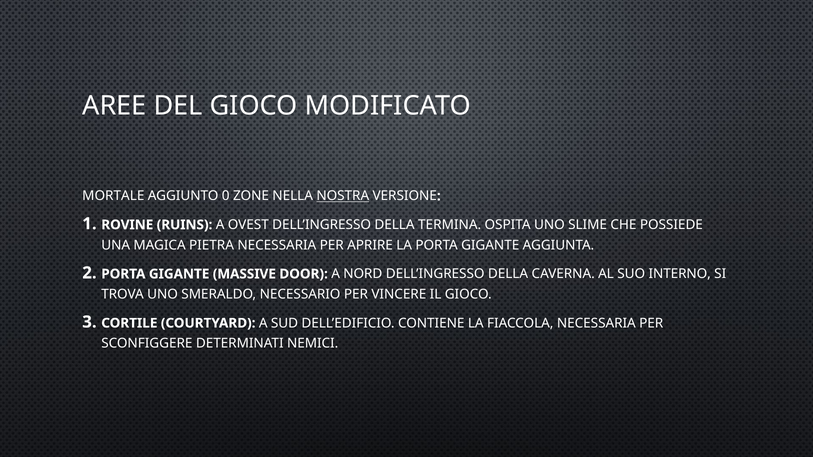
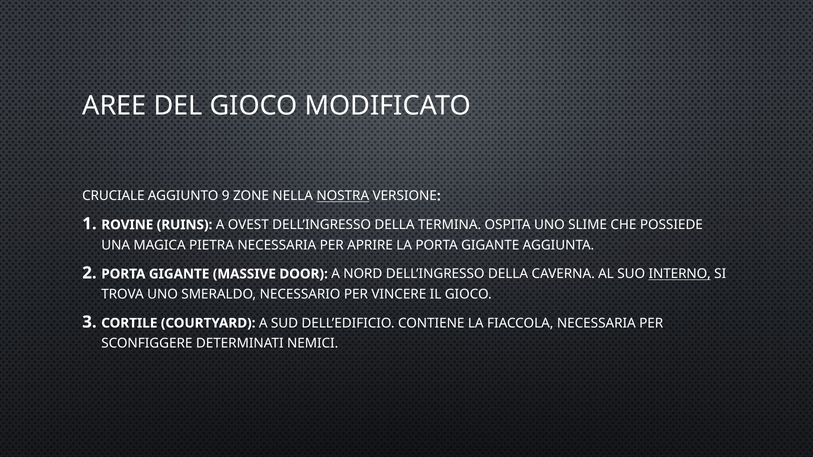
MORTALE: MORTALE -> CRUCIALE (113, 196)
0: 0 -> 9 (226, 196)
INTERNO underline: none -> present (680, 274)
